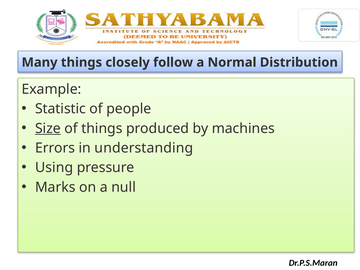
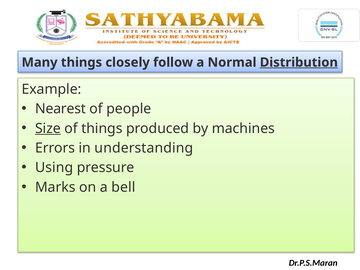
Distribution underline: none -> present (299, 62)
Statistic: Statistic -> Nearest (61, 109)
null: null -> bell (124, 187)
